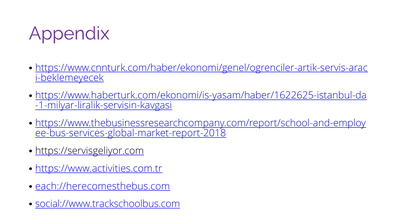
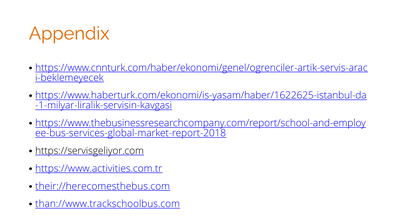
Appendix colour: purple -> orange (69, 33)
each://herecomesthebus.com: each://herecomesthebus.com -> their://herecomesthebus.com (103, 186)
social://www.trackschoolbus.com: social://www.trackschoolbus.com -> than://www.trackschoolbus.com (108, 204)
